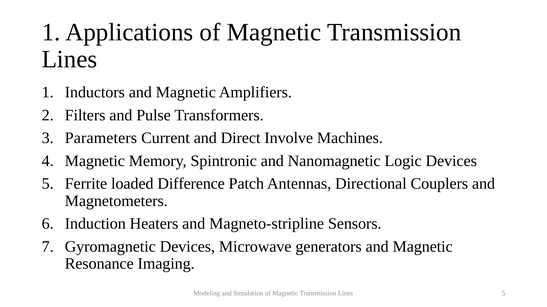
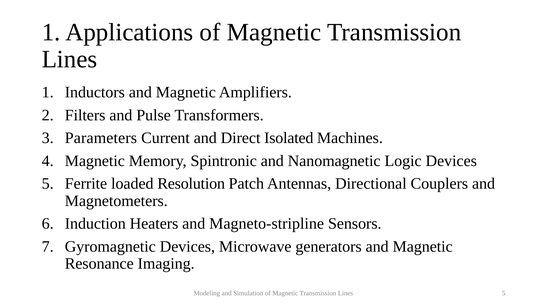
Involve: Involve -> Isolated (289, 138)
Difference: Difference -> Resolution (191, 184)
